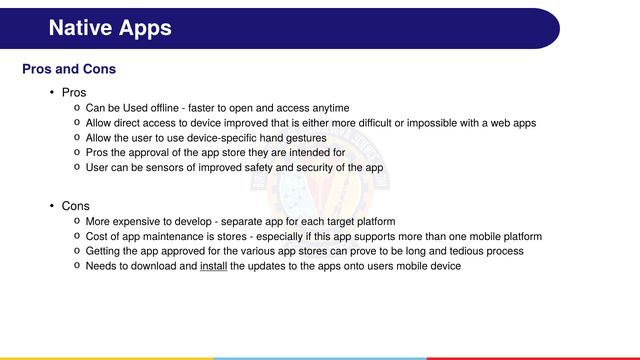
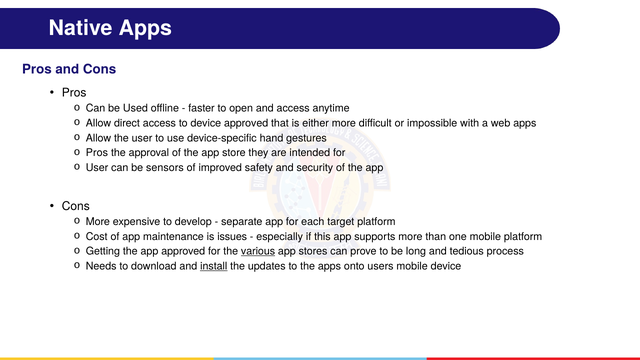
device improved: improved -> approved (246, 123)
is stores: stores -> issues (232, 237)
various underline: none -> present (258, 251)
